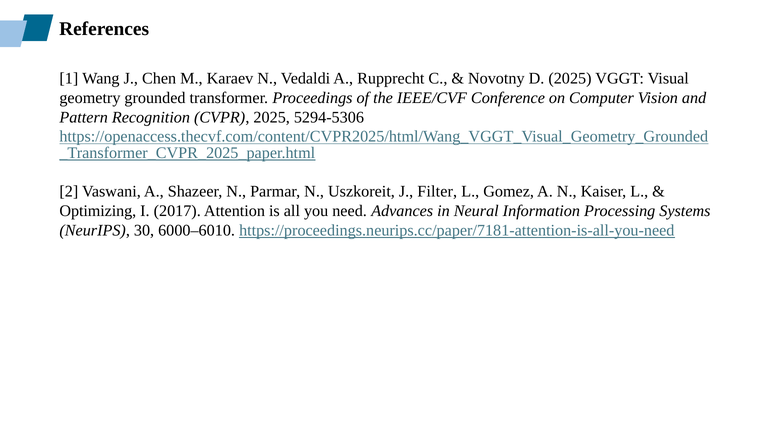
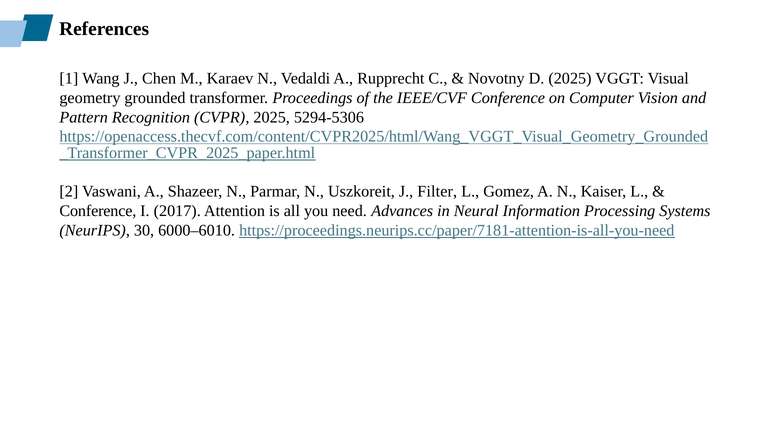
Optimizing: Optimizing -> Conference (98, 211)
